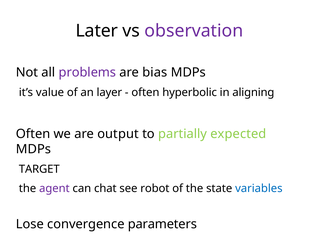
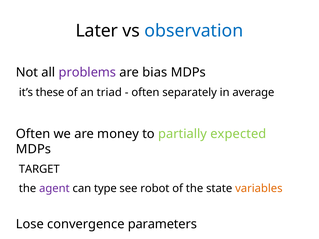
observation colour: purple -> blue (194, 31)
value: value -> these (50, 92)
layer: layer -> triad (109, 92)
hyperbolic: hyperbolic -> separately (190, 92)
aligning: aligning -> average (253, 92)
output: output -> money (118, 134)
chat: chat -> type (105, 189)
variables colour: blue -> orange (259, 189)
